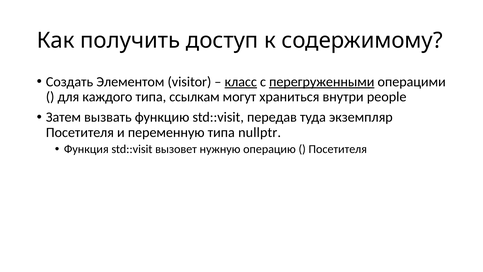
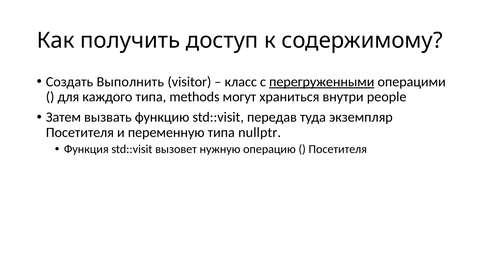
Элементом: Элементом -> Выполнить (130, 82)
класс underline: present -> none (241, 82)
ссылкам: ссылкам -> methods (194, 97)
